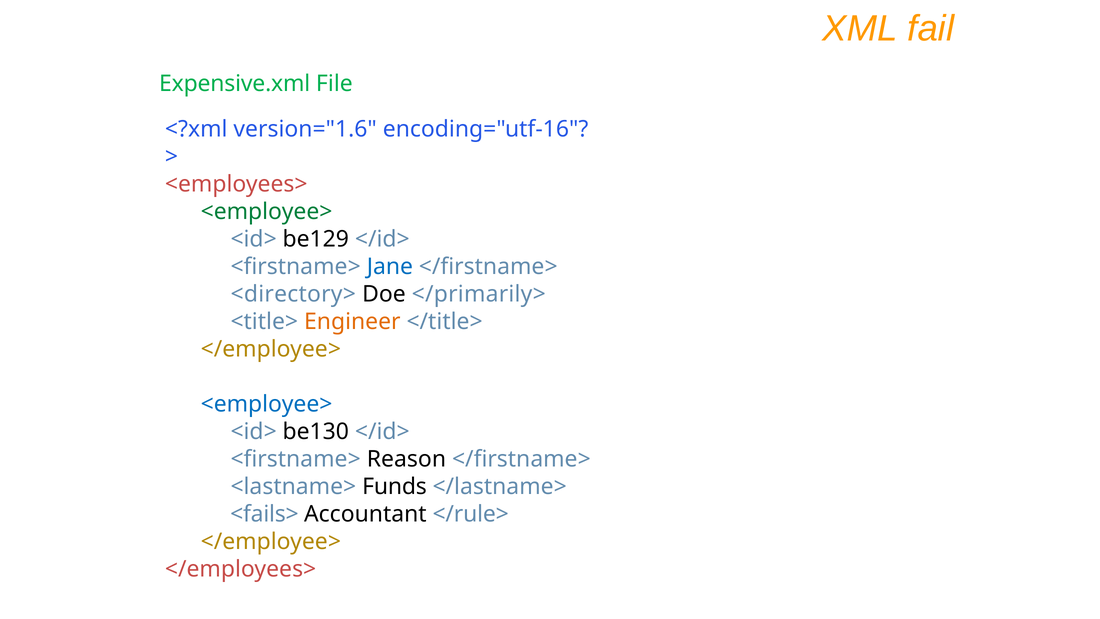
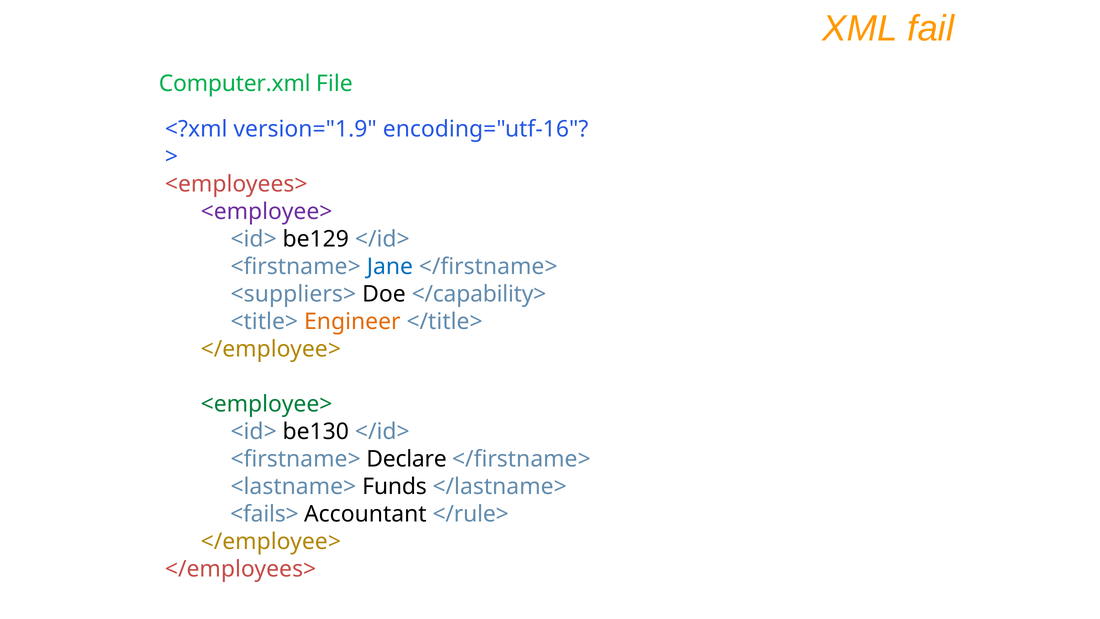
Expensive.xml: Expensive.xml -> Computer.xml (235, 84)
version="1.6: version="1.6 -> version="1.9 (305, 129)
<employee> colour: green -> purple (267, 212)
<directory>: <directory> -> <suppliers> (293, 294)
</primarily>: </primarily> -> </capability> (479, 294)
<employee> colour: blue -> green (267, 404)
Reason: Reason -> Declare (407, 459)
